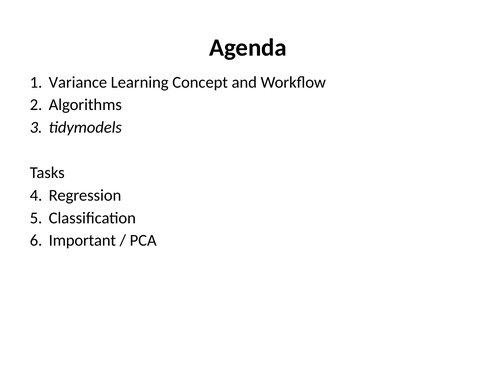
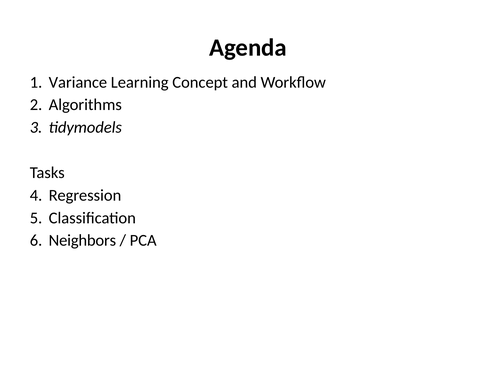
Important: Important -> Neighbors (82, 241)
